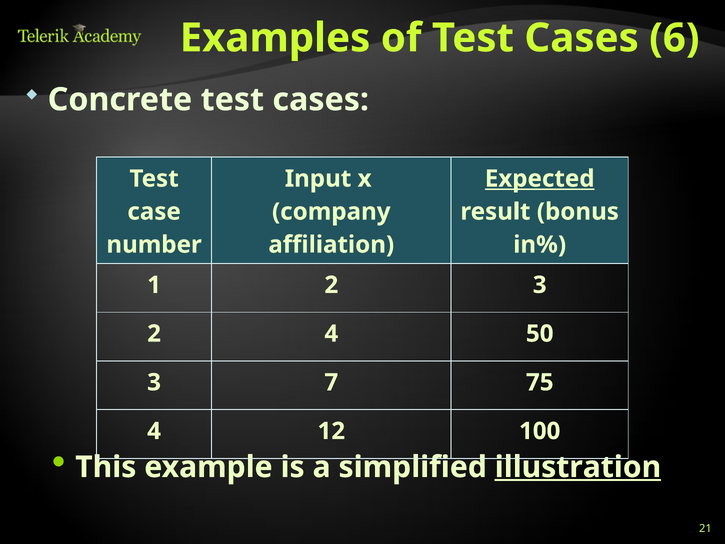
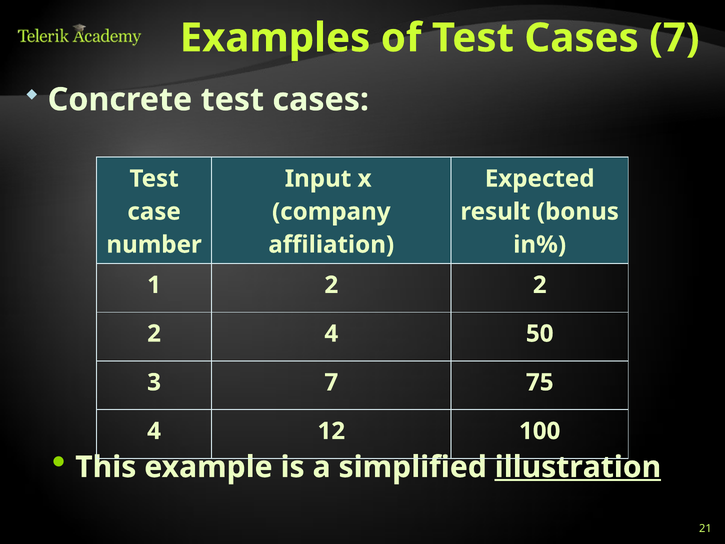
Cases 6: 6 -> 7 (674, 38)
Expected underline: present -> none (540, 179)
1 2 3: 3 -> 2 (540, 285)
